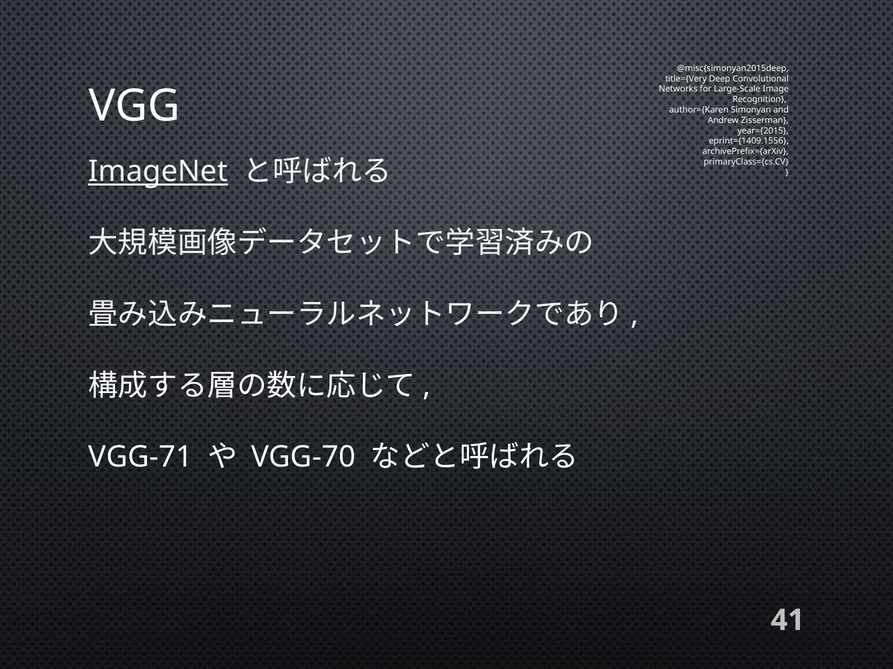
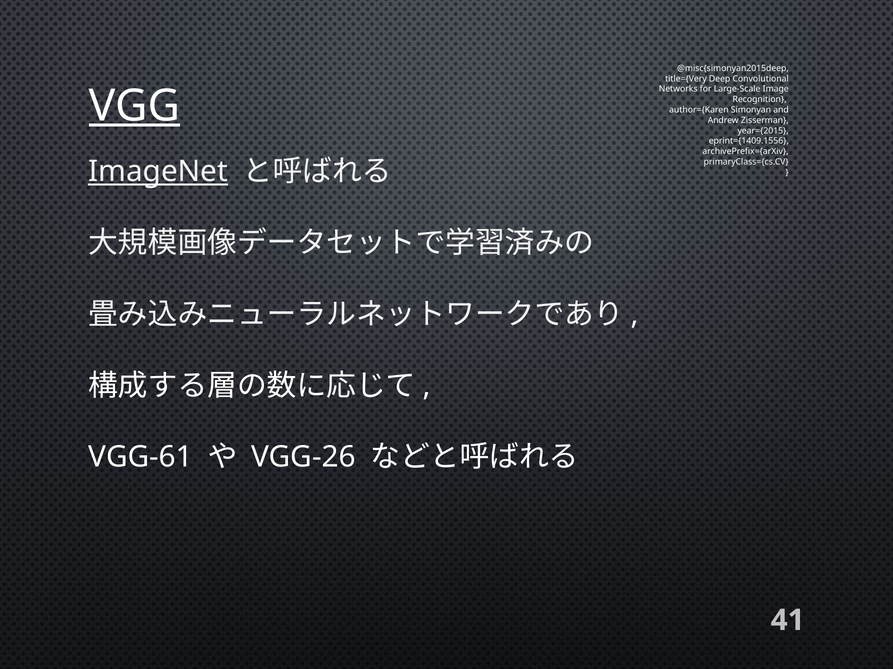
VGG underline: none -> present (135, 106)
VGG-71: VGG-71 -> VGG-61 (140, 458)
VGG-70: VGG-70 -> VGG-26 (303, 458)
